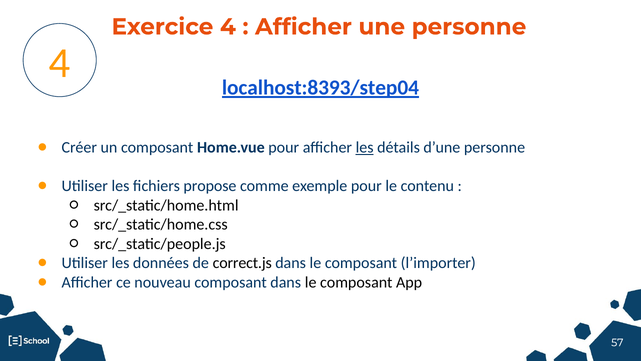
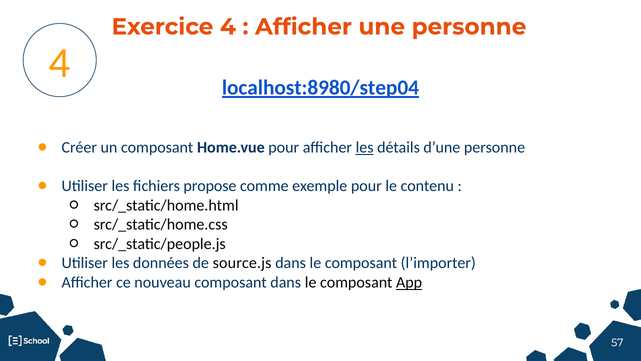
localhost:8393/step04: localhost:8393/step04 -> localhost:8980/step04 (320, 88)
correct.js: correct.js -> source.js (242, 263)
App underline: none -> present (409, 282)
